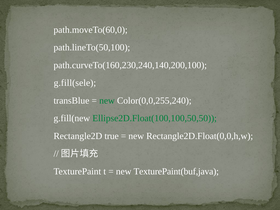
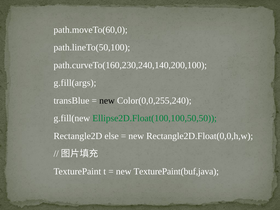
g.fill(sele: g.fill(sele -> g.fill(args (75, 83)
new colour: green -> black (107, 101)
true: true -> else (112, 136)
